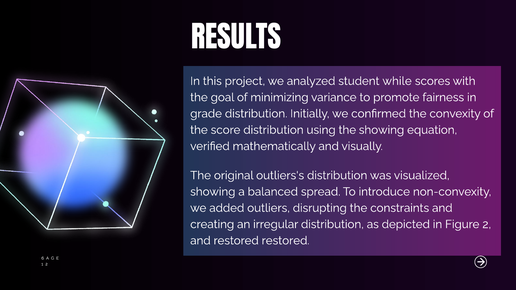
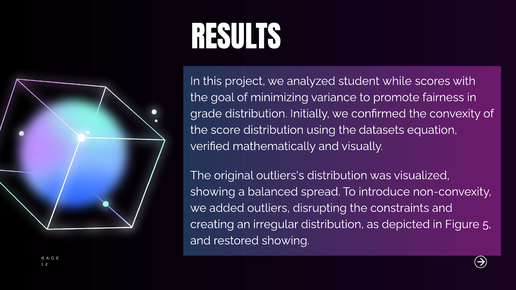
the showing: showing -> datasets (381, 130)
Figure 2: 2 -> 5 (487, 224)
restored restored: restored -> showing (286, 241)
